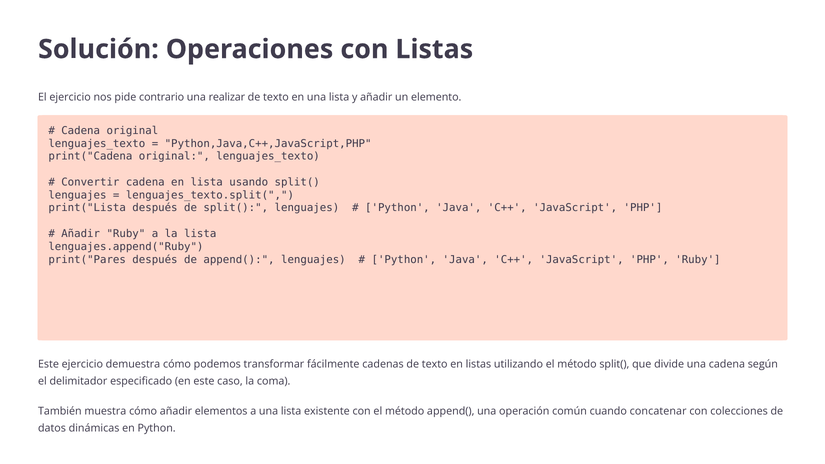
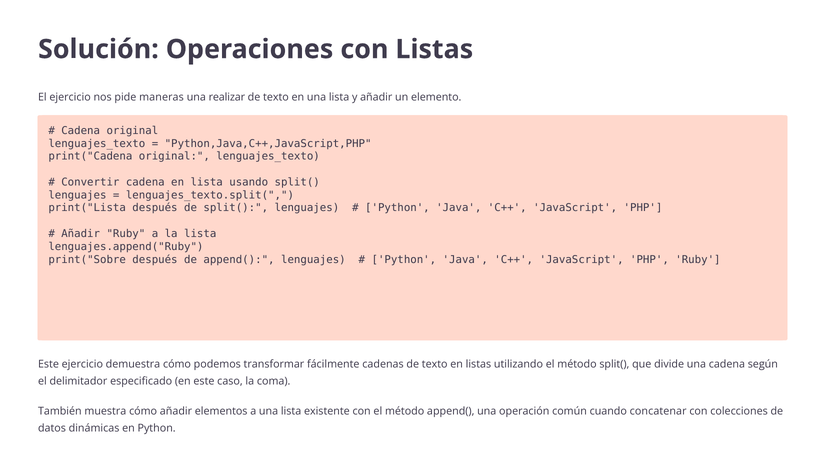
contrario: contrario -> maneras (162, 97)
print("Pares: print("Pares -> print("Sobre (87, 260)
